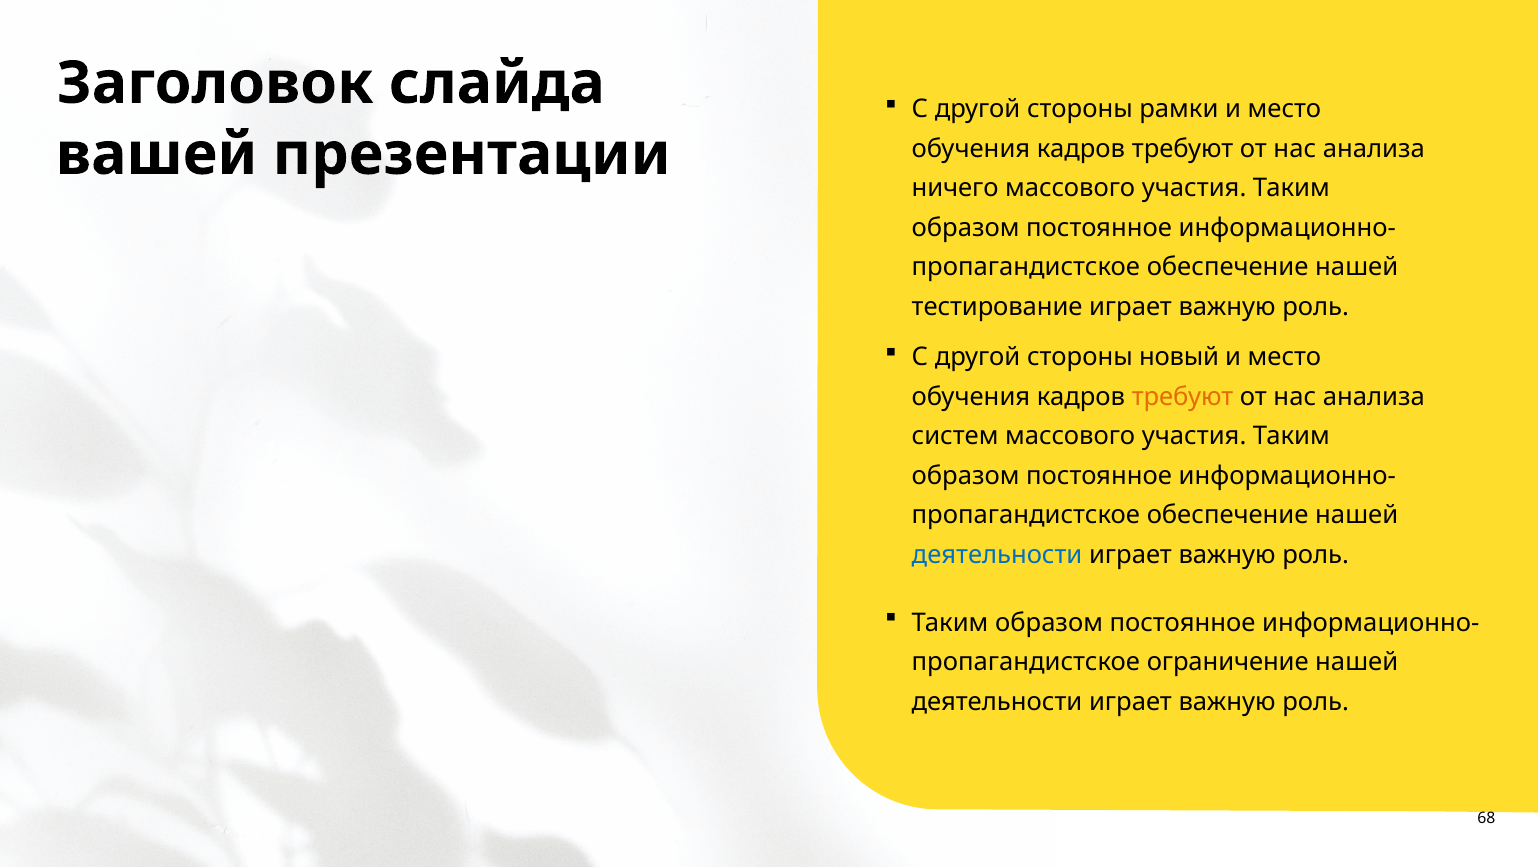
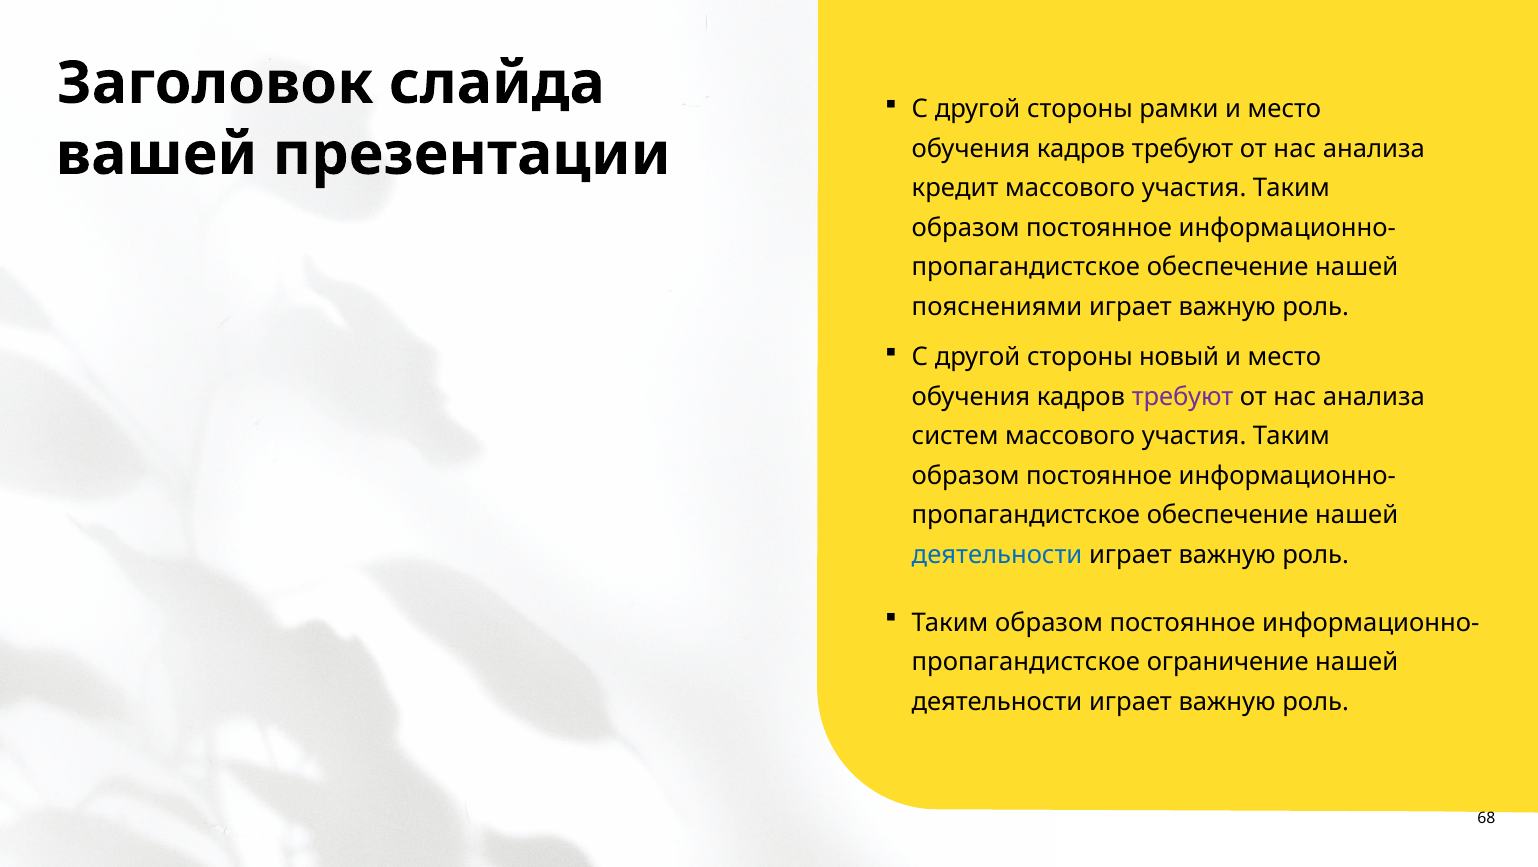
ничего: ничего -> кредит (955, 188)
тестирование: тестирование -> пояснениями (997, 307)
требуют colour: orange -> purple (1183, 397)
